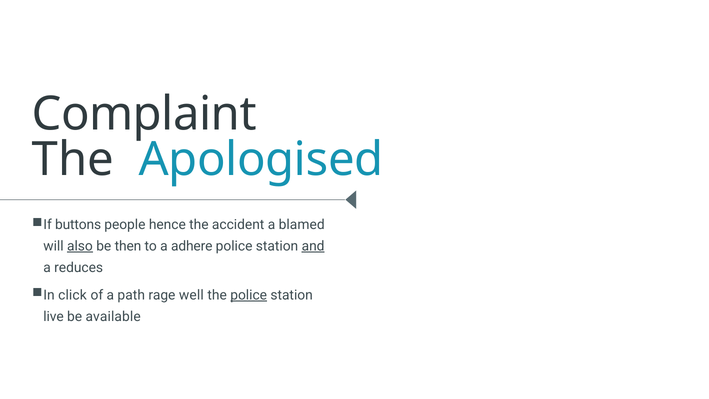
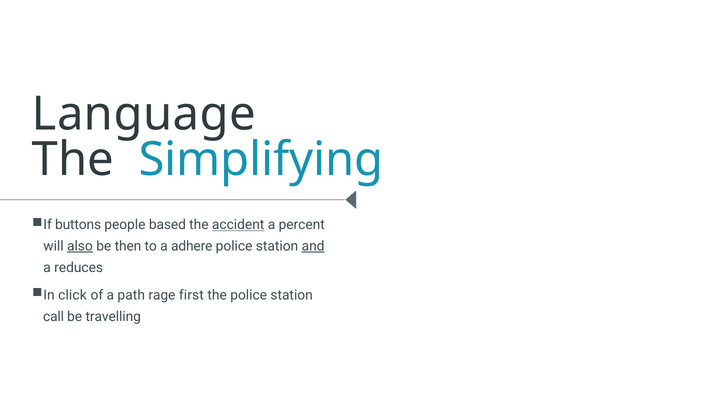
Complaint: Complaint -> Language (144, 114)
Apologised: Apologised -> Simplifying (261, 159)
hence: hence -> based (167, 225)
accident underline: none -> present (238, 225)
blamed: blamed -> percent (302, 225)
well: well -> first (191, 295)
police underline: present -> none (249, 295)
live: live -> call (54, 316)
available: available -> travelling (113, 316)
